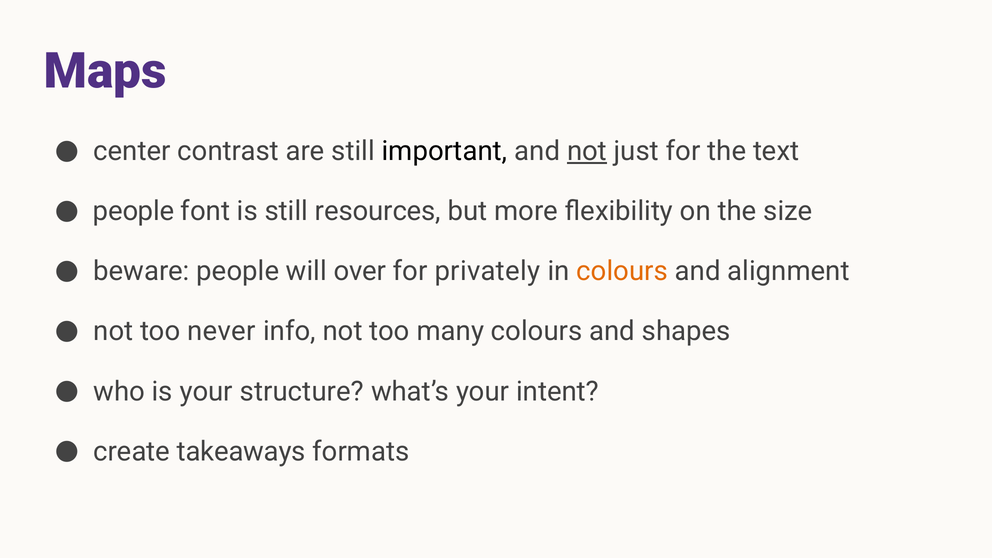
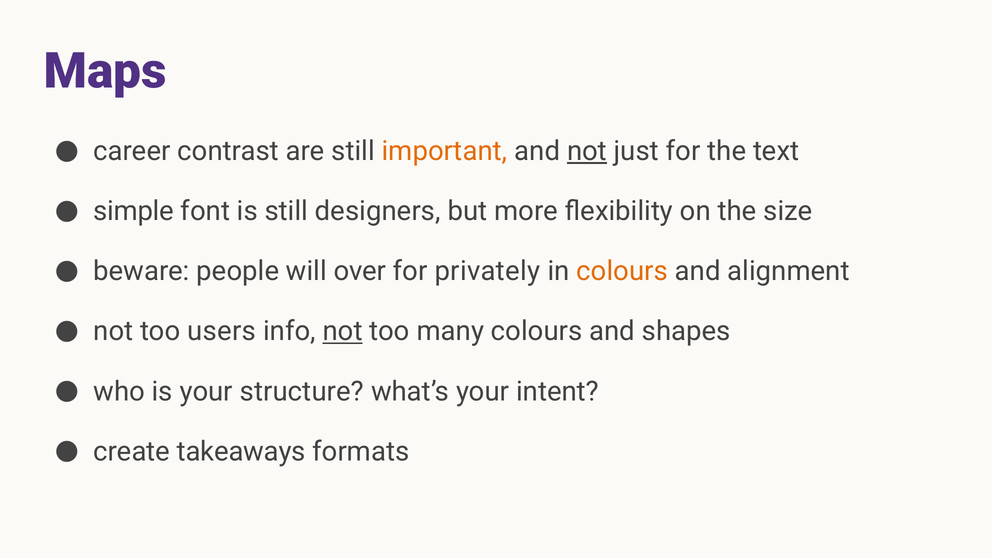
center: center -> career (132, 151)
important colour: black -> orange (444, 151)
people: people -> simple (134, 211)
resources: resources -> designers (378, 211)
never: never -> users (222, 331)
not underline: none -> present (343, 331)
